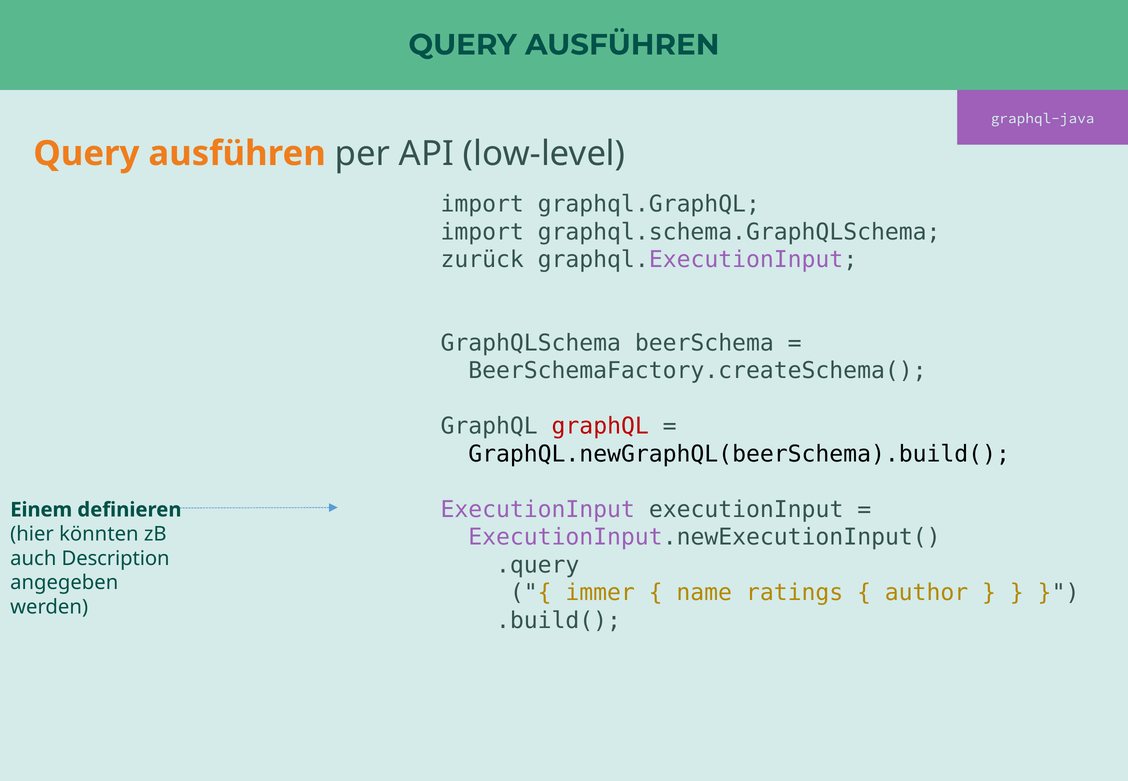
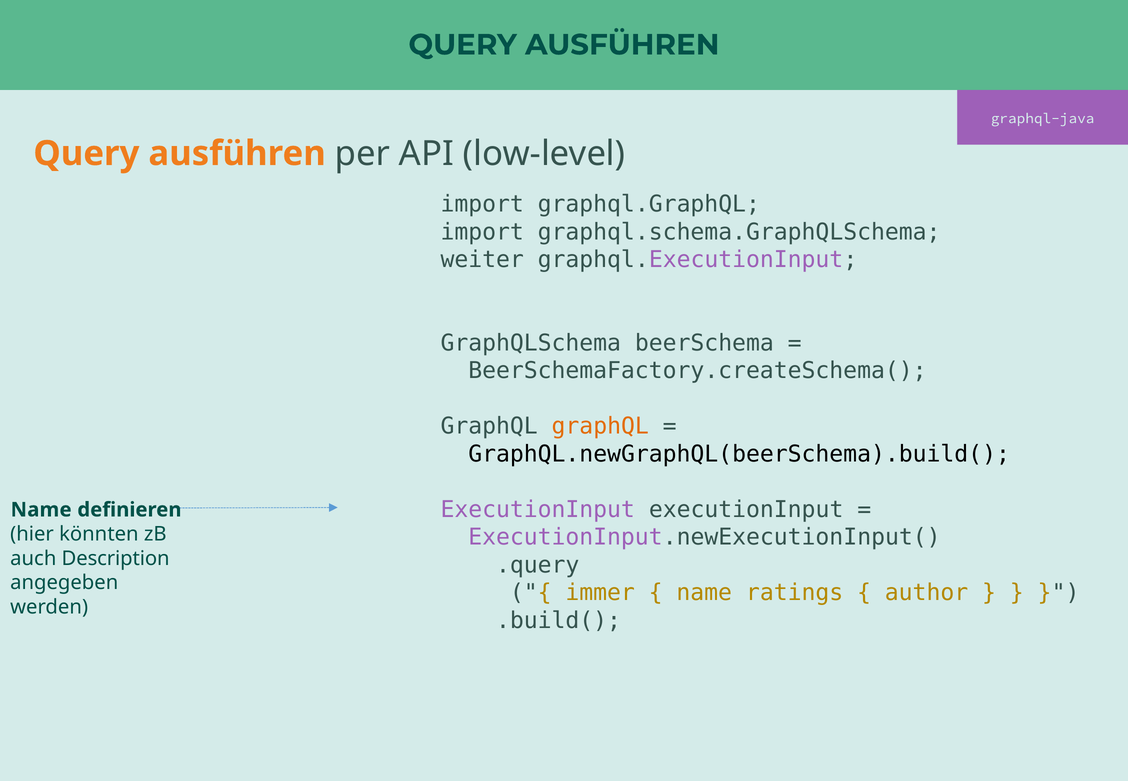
zurück: zurück -> weiter (482, 260)
graphQL colour: red -> orange (600, 426)
Einem: Einem -> Name (41, 510)
